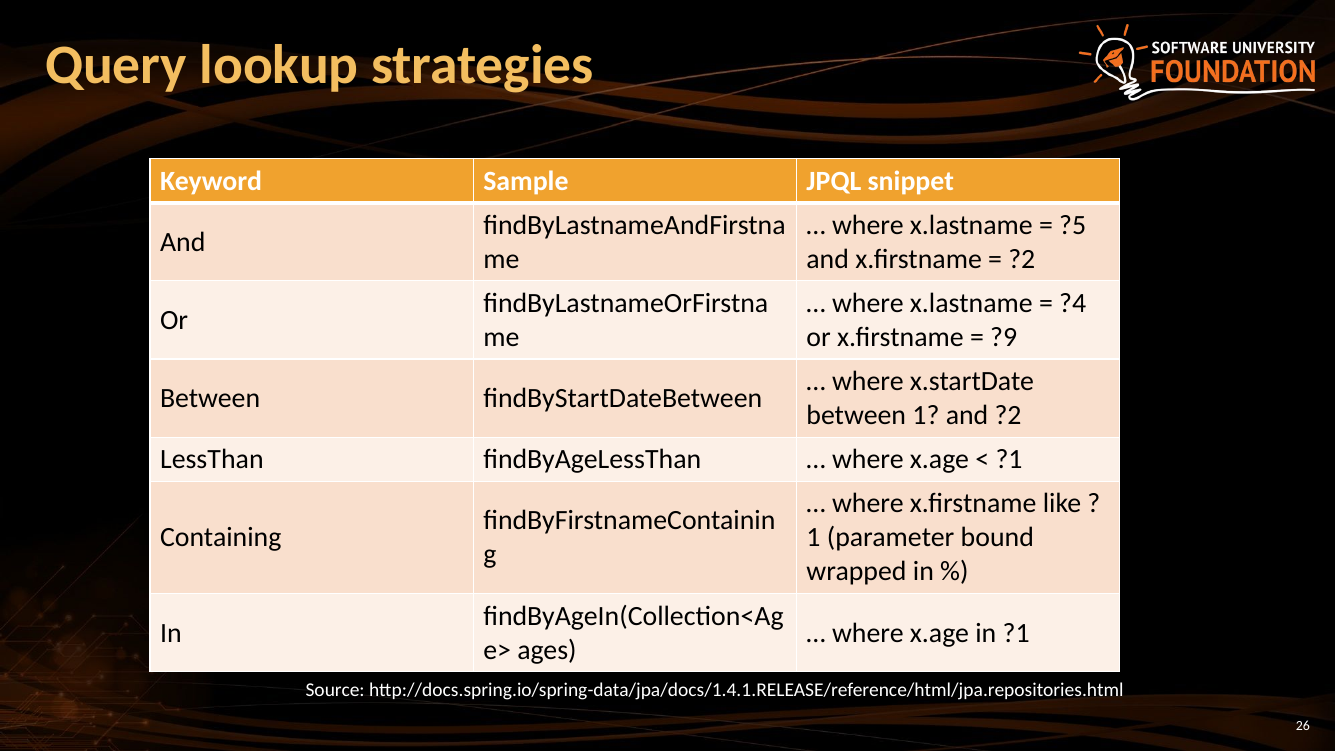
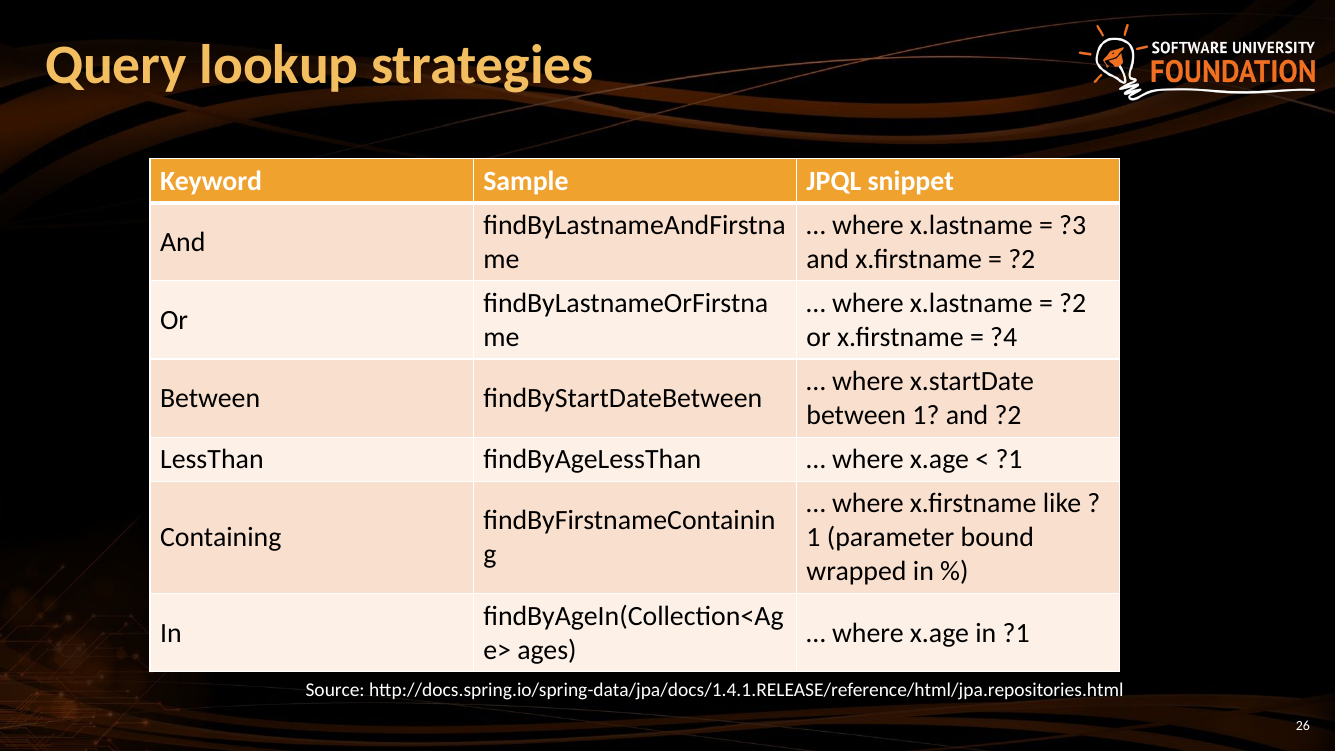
?5: ?5 -> ?3 (1073, 225)
?4: ?4 -> ?2 (1073, 303)
?9: ?9 -> ?4 (1004, 337)
